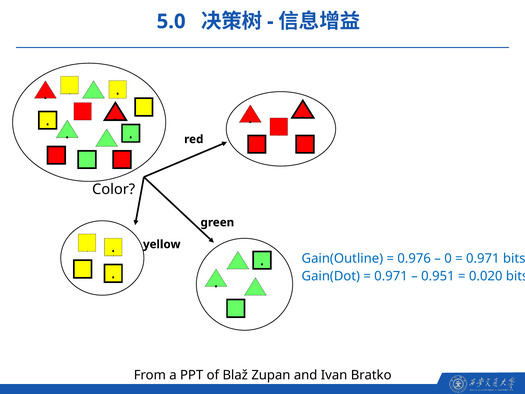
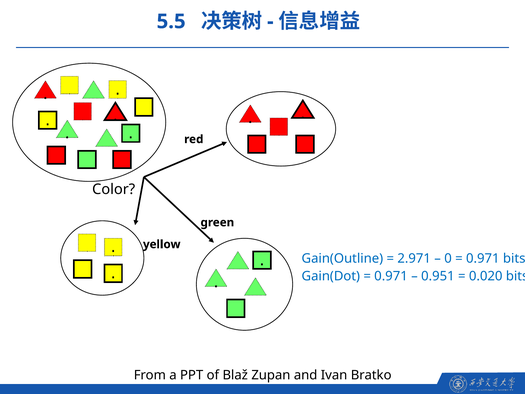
5.0: 5.0 -> 5.5 (171, 21)
0.976: 0.976 -> 2.971 (414, 258)
